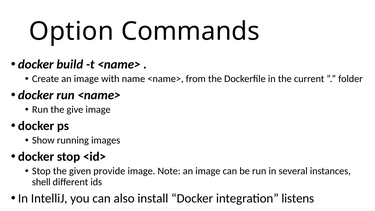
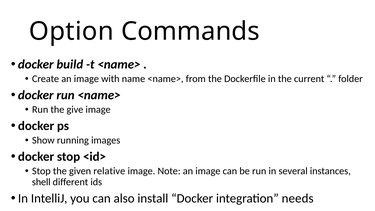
provide: provide -> relative (109, 171)
listens: listens -> needs (298, 198)
